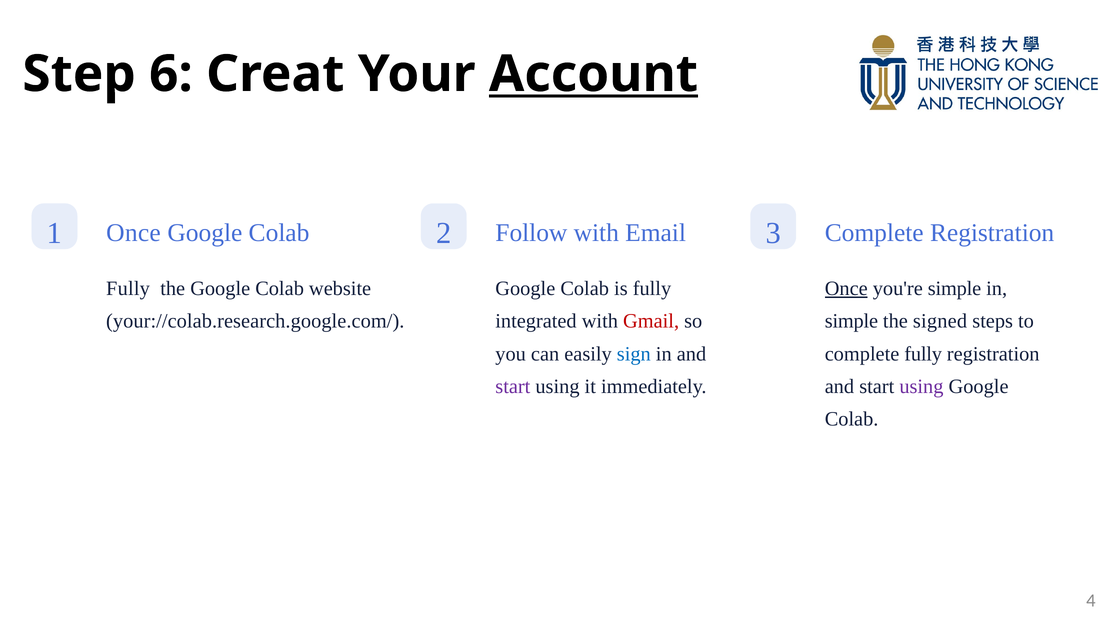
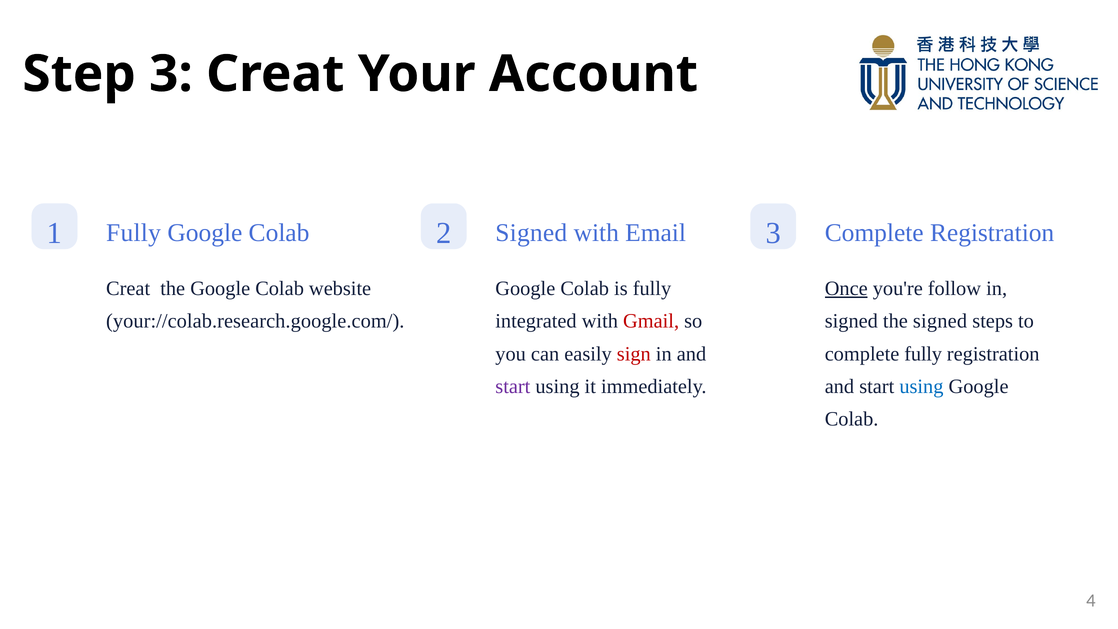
Step 6: 6 -> 3 (171, 74)
Account underline: present -> none (593, 74)
1 Once: Once -> Fully (134, 233)
2 Follow: Follow -> Signed (531, 233)
Fully: Fully -> Creat (128, 288)
you're simple: simple -> follow (954, 289)
simple: simple -> signed (851, 321)
sign colour: blue -> red (634, 354)
using colour: purple -> blue (921, 386)
